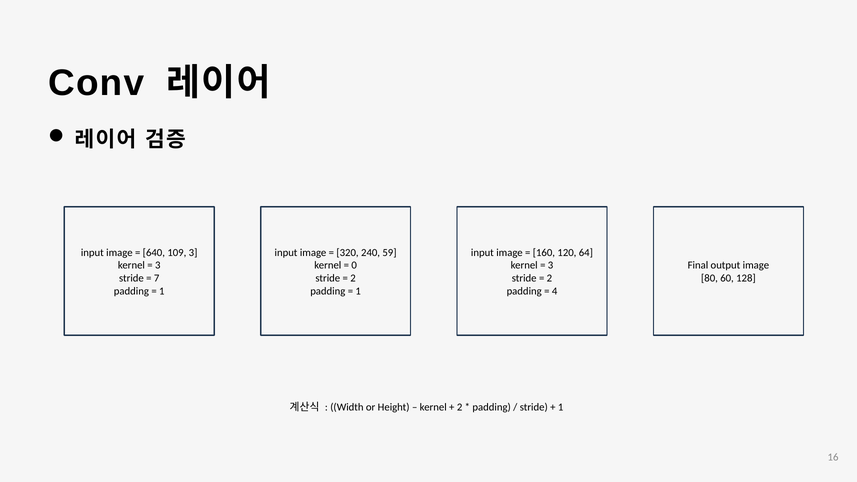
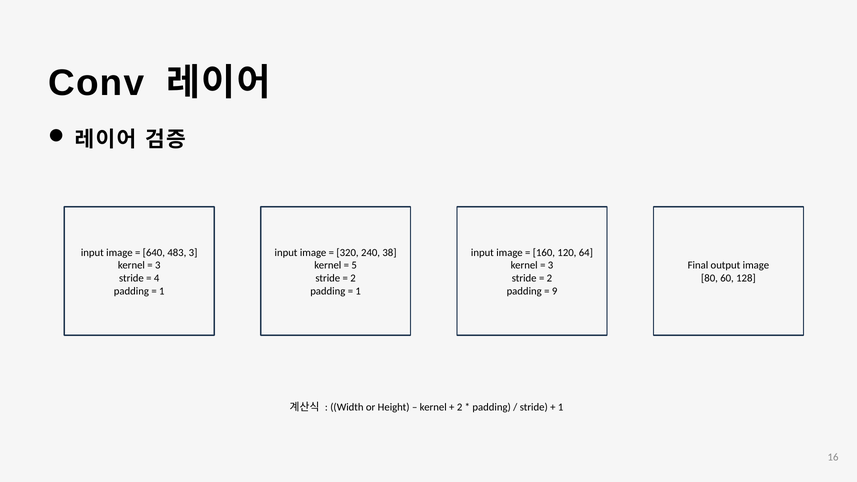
109: 109 -> 483 (177, 253)
59: 59 -> 38 (389, 253)
0: 0 -> 5 (354, 265)
7: 7 -> 4 (157, 278)
4: 4 -> 9 (555, 291)
